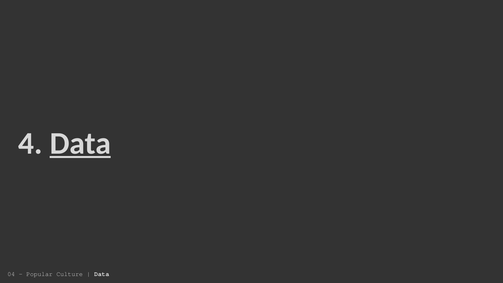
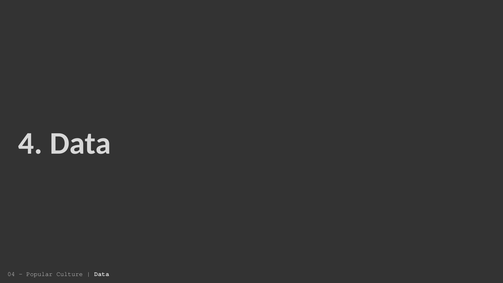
Data underline: present -> none (80, 143)
